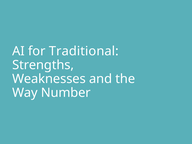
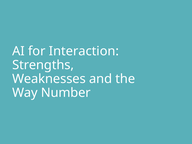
Traditional: Traditional -> Interaction (84, 51)
